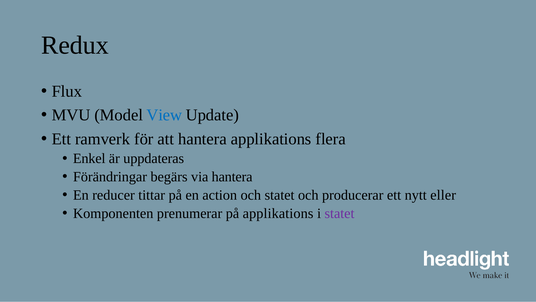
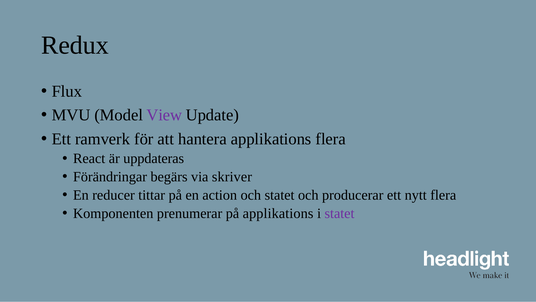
View colour: blue -> purple (164, 115)
Enkel: Enkel -> React (89, 158)
via hantera: hantera -> skriver (232, 177)
nytt eller: eller -> flera (443, 195)
